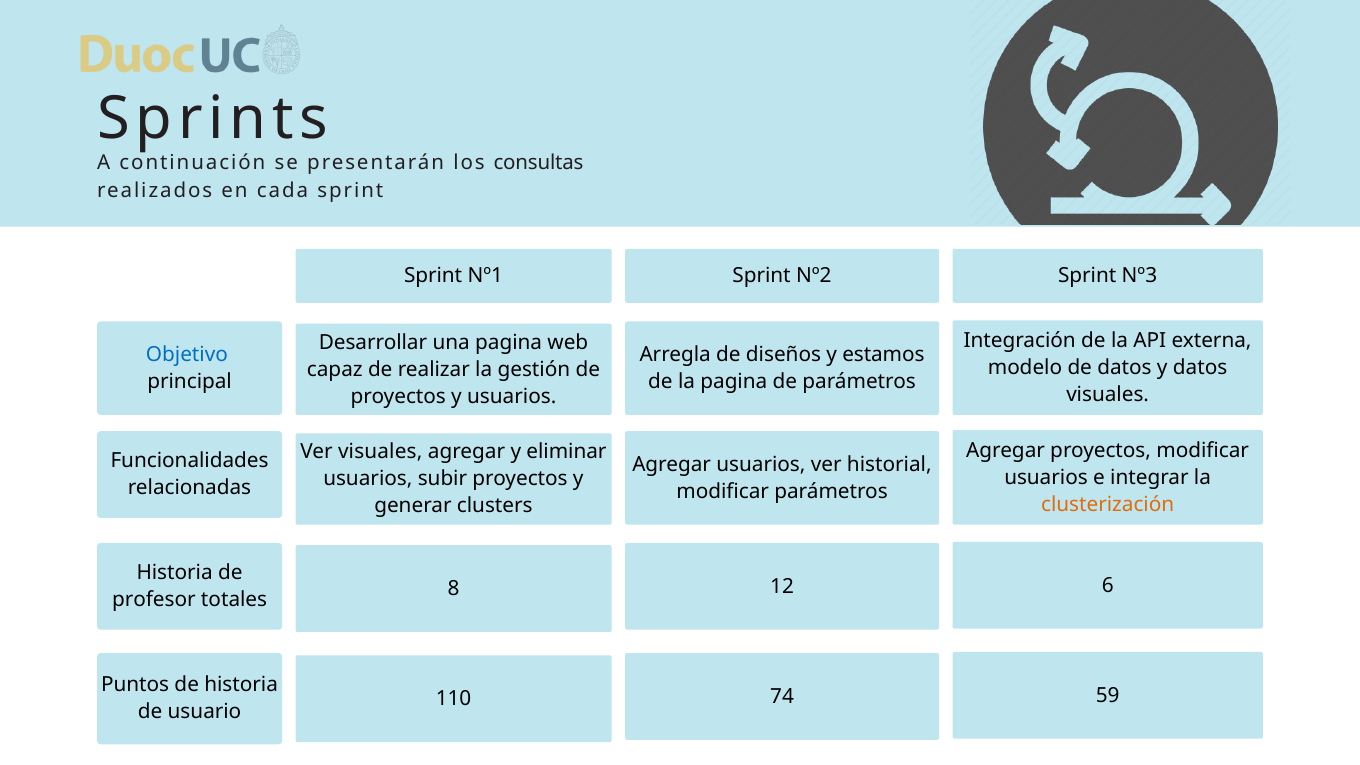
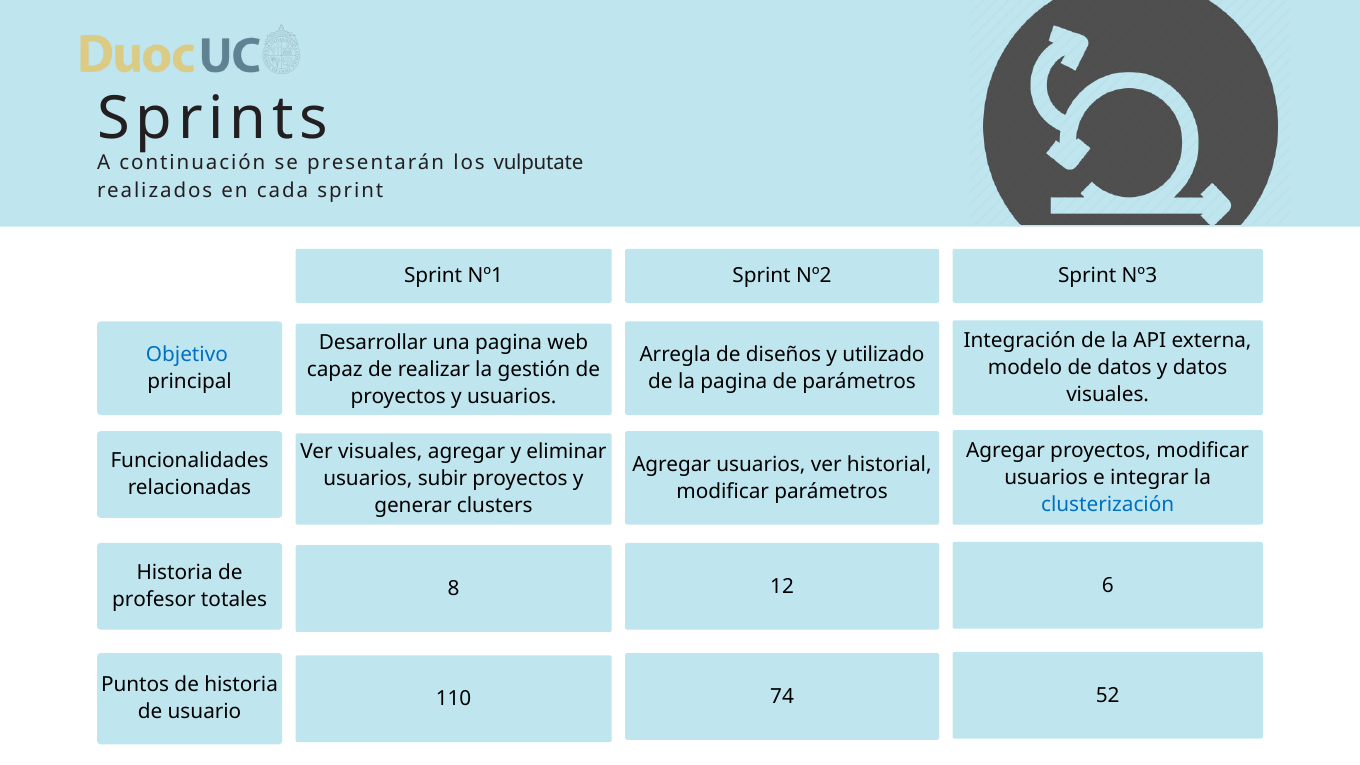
consultas: consultas -> vulputate (539, 162)
estamos: estamos -> utilizado (883, 355)
clusterización colour: orange -> blue (1108, 504)
59: 59 -> 52 (1108, 695)
